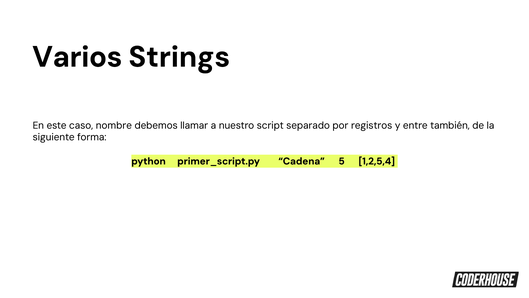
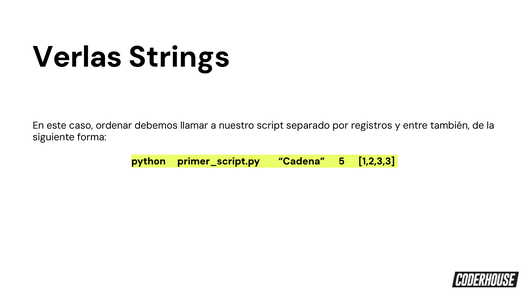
Varios: Varios -> Verlas (77, 57)
nombre: nombre -> ordenar (114, 125)
1,2,5,4: 1,2,5,4 -> 1,2,3,3 (377, 161)
